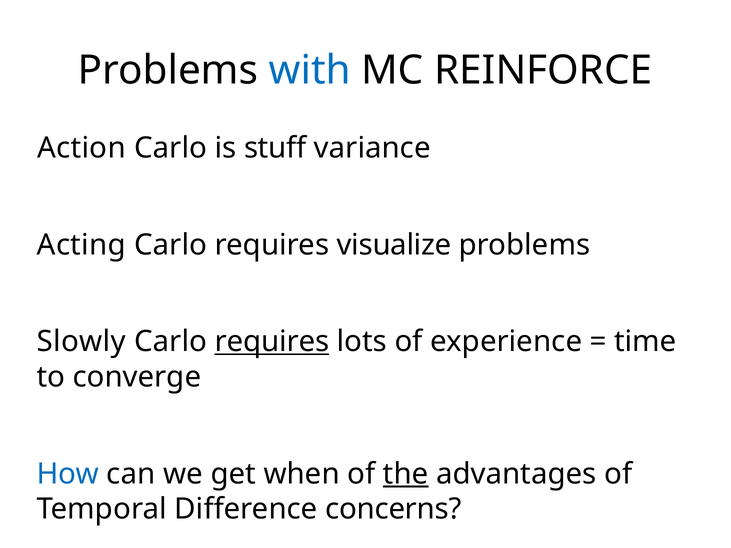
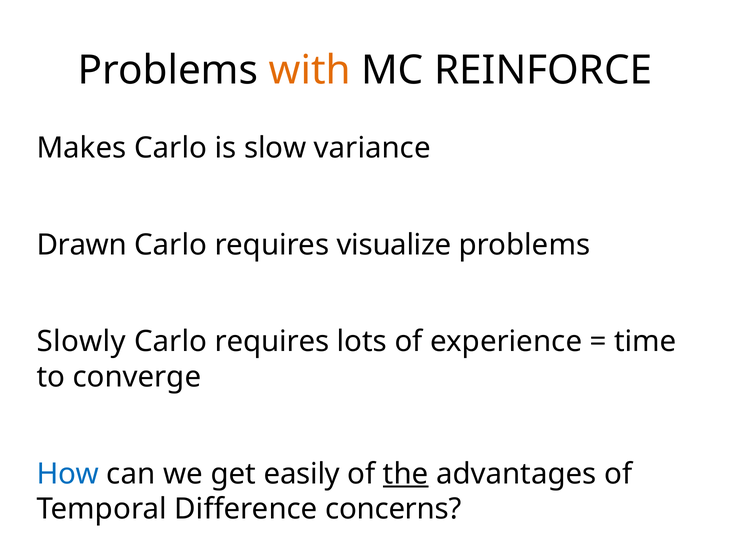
with colour: blue -> orange (310, 70)
Action: Action -> Makes (82, 148)
stuff: stuff -> slow (275, 148)
Acting: Acting -> Drawn (82, 245)
requires underline: present -> none (272, 342)
when: when -> easily (302, 474)
